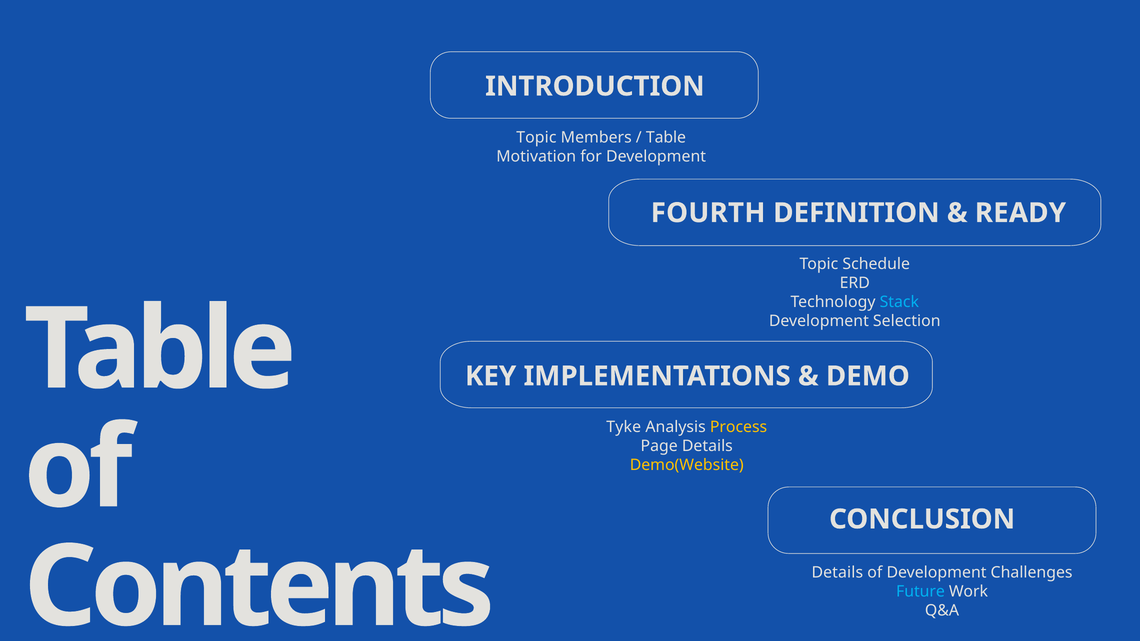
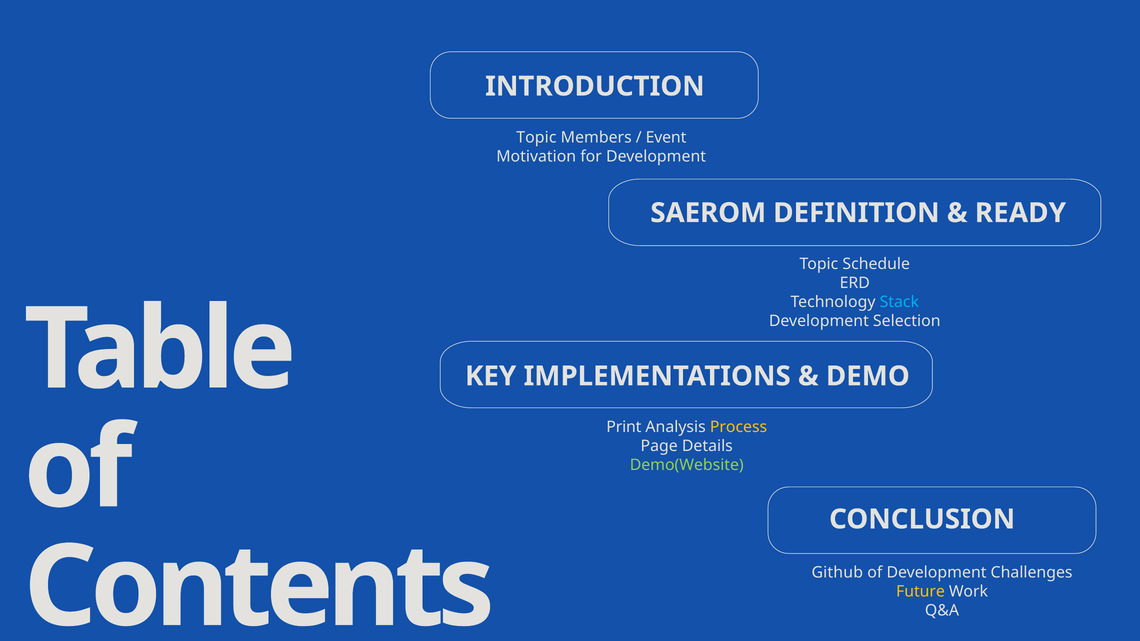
Table: Table -> Event (666, 138)
FOURTH: FOURTH -> SAEROM (708, 213)
Tyke: Tyke -> Print (624, 427)
Demo(Website colour: yellow -> light green (687, 465)
Details: Details -> Github (837, 573)
Future colour: light blue -> yellow (921, 592)
